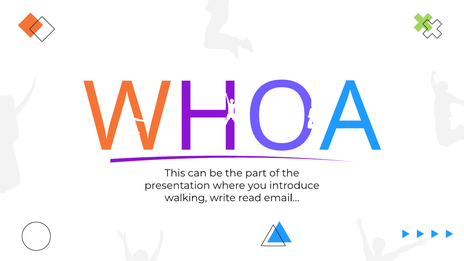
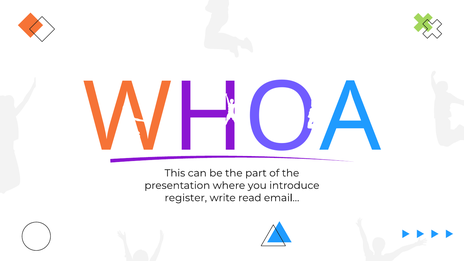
walking: walking -> register (186, 198)
